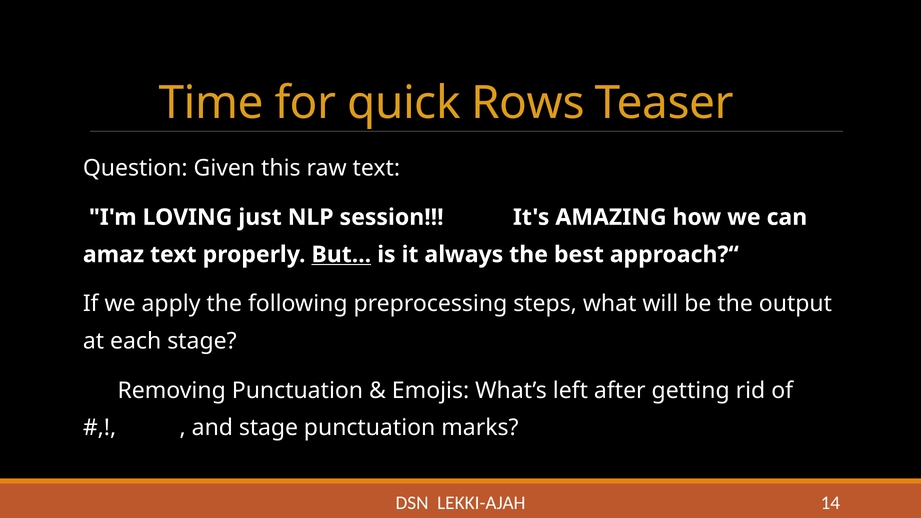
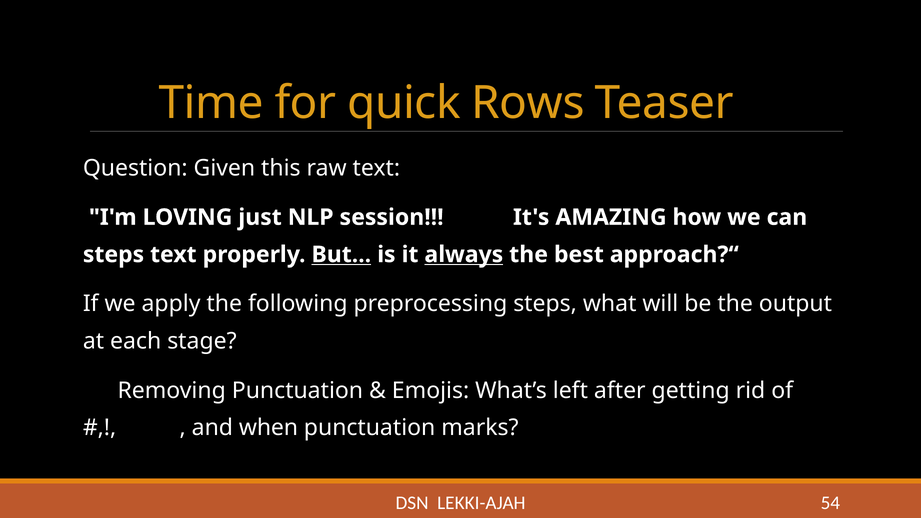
amaz: amaz -> steps (114, 255)
always underline: none -> present (464, 255)
and stage: stage -> when (269, 428)
14: 14 -> 54 (830, 503)
